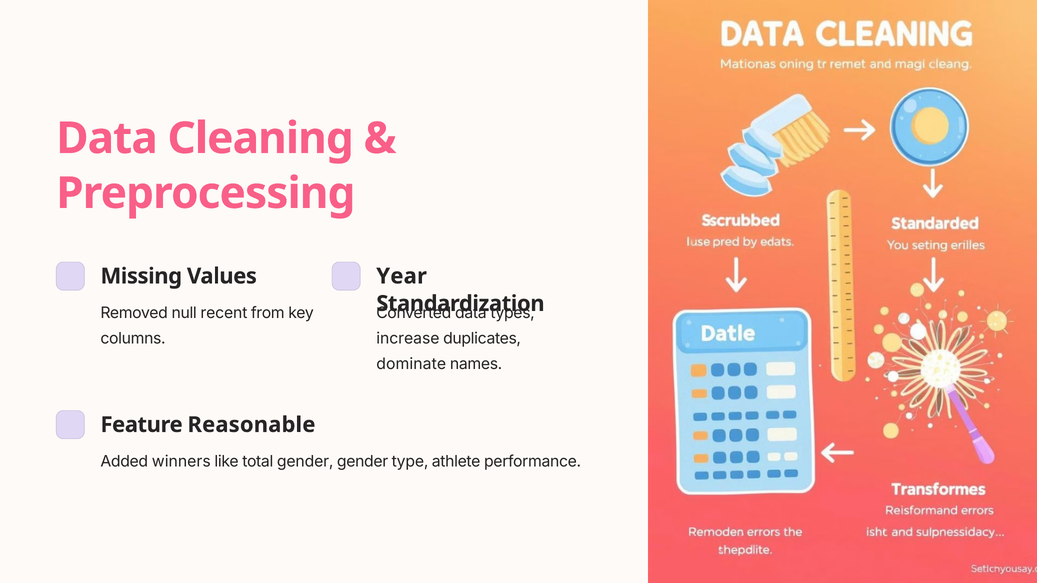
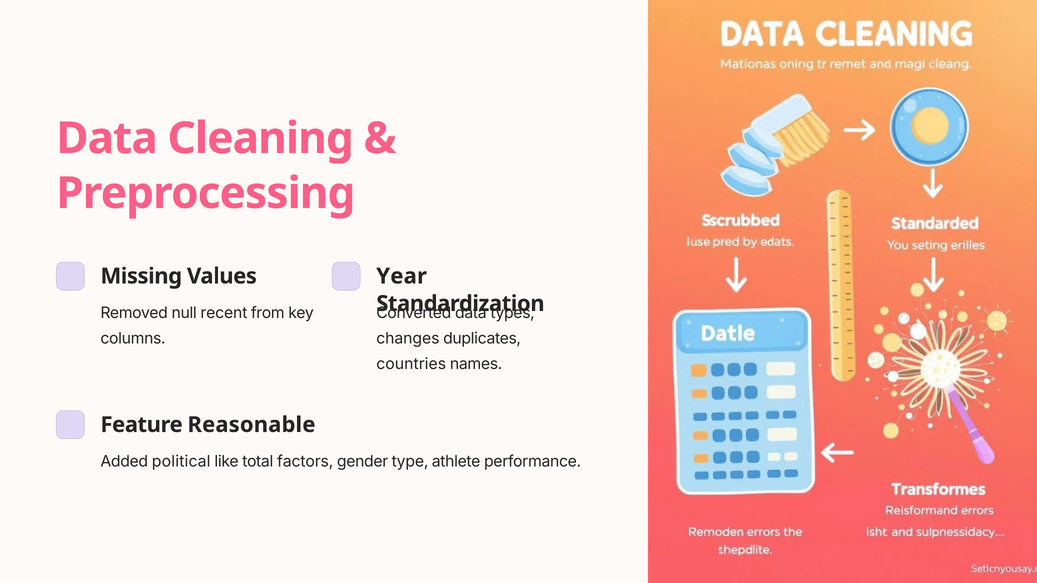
increase: increase -> changes (408, 339)
dominate: dominate -> countries (411, 364)
winners: winners -> political (181, 462)
total gender: gender -> factors (305, 462)
